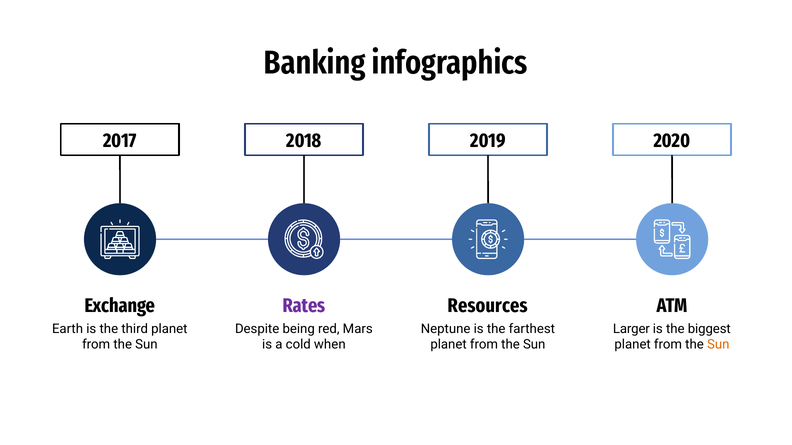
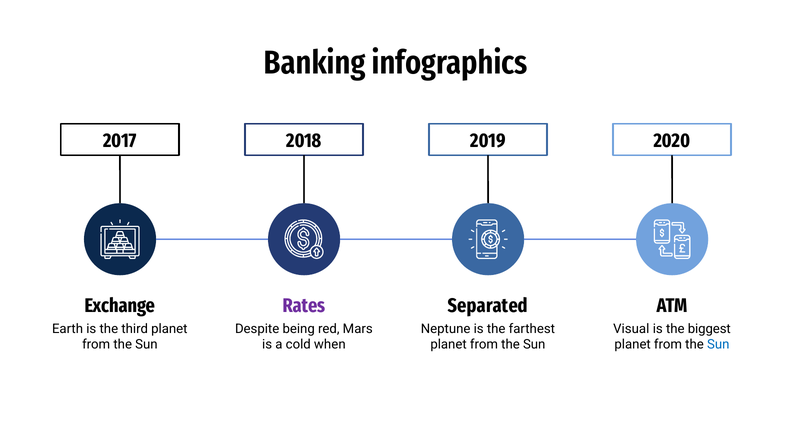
Resources: Resources -> Separated (488, 306)
Larger: Larger -> Visual (631, 329)
Sun colour: orange -> blue (718, 345)
